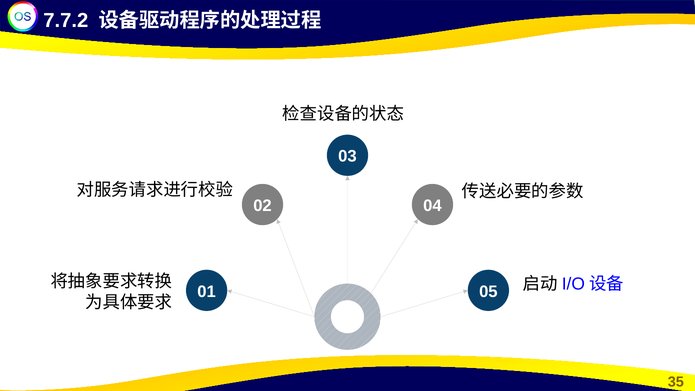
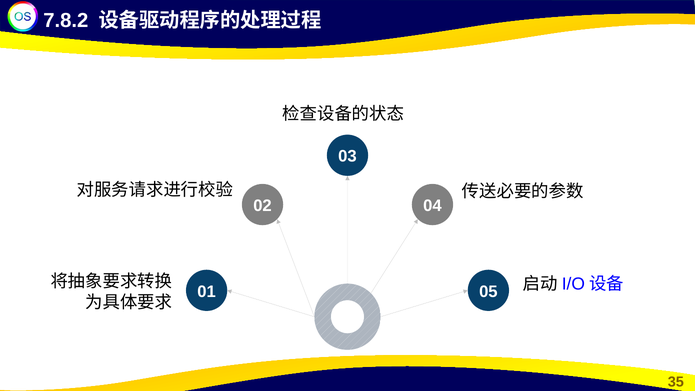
7.7.2: 7.7.2 -> 7.8.2 (66, 21)
